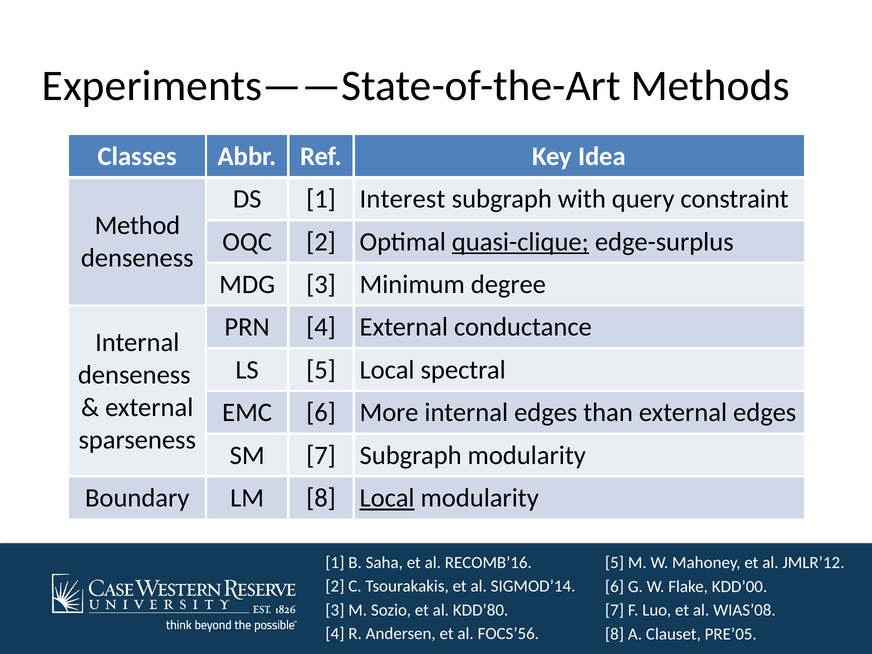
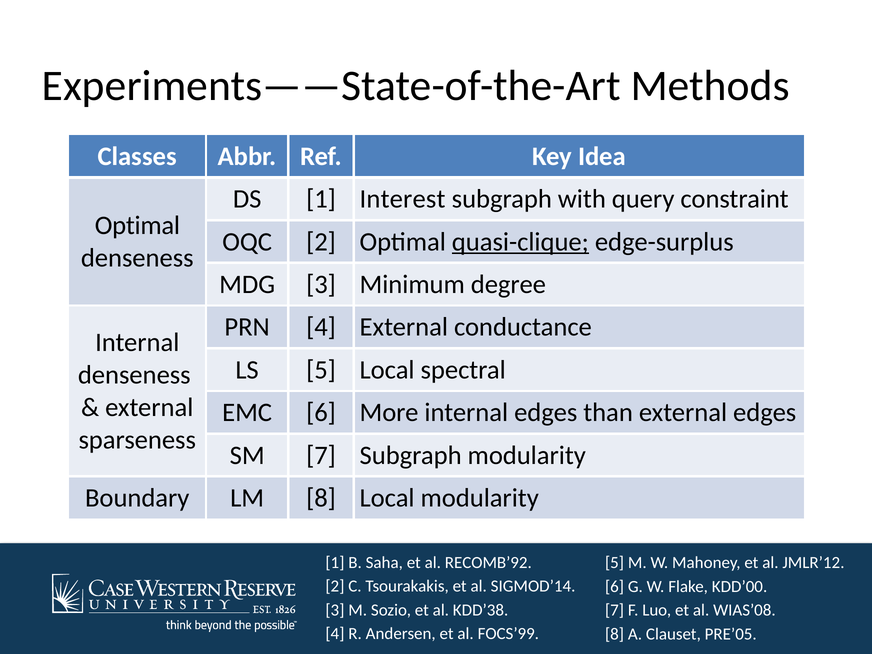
Method: Method -> Optimal (137, 226)
Local underline: present -> none (387, 498)
RECOMB’16: RECOMB’16 -> RECOMB’92 (488, 562)
KDD’80: KDD’80 -> KDD’38 (481, 610)
FOCS’56: FOCS’56 -> FOCS’99 (508, 634)
